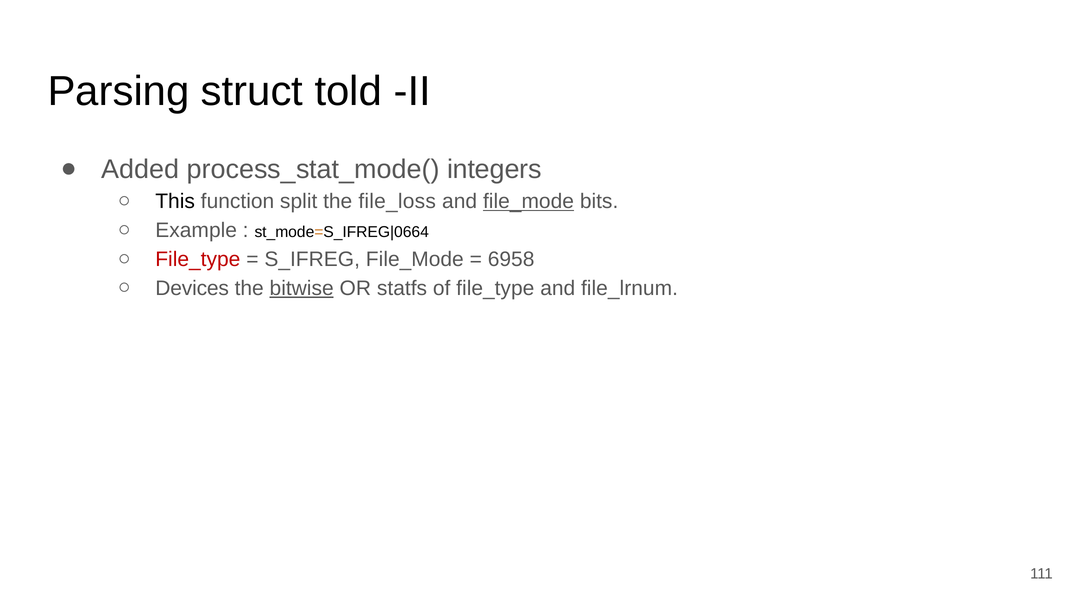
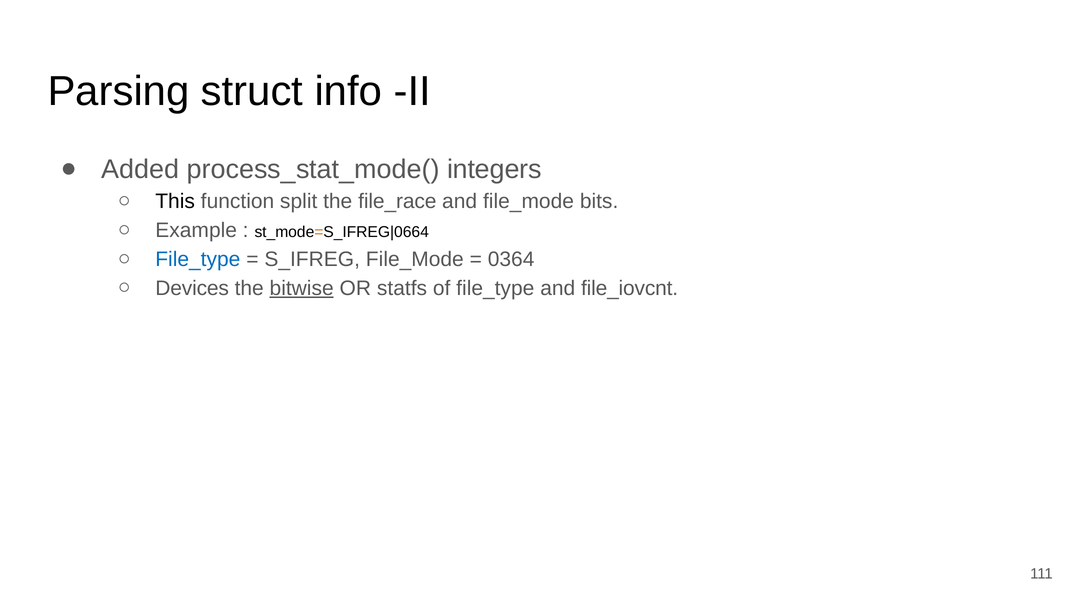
told: told -> info (348, 91)
file_loss: file_loss -> file_race (397, 202)
file_mode underline: present -> none (528, 202)
File_type colour: red -> blue (198, 259)
6958: 6958 -> 0364 (511, 259)
file_lrnum: file_lrnum -> file_iovcnt (630, 288)
